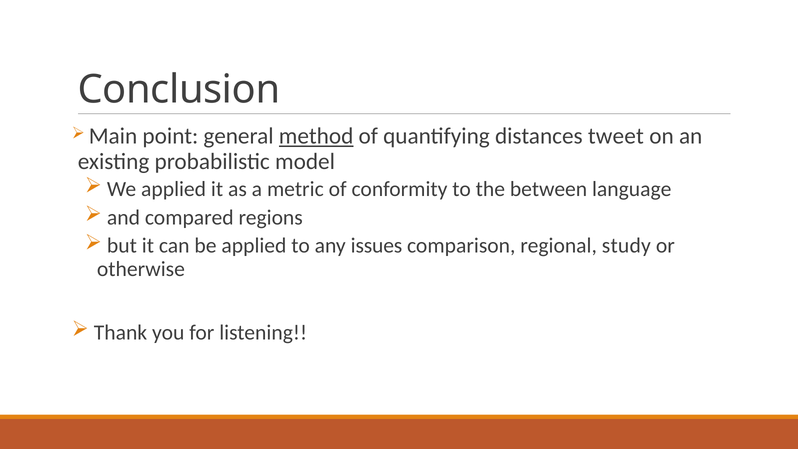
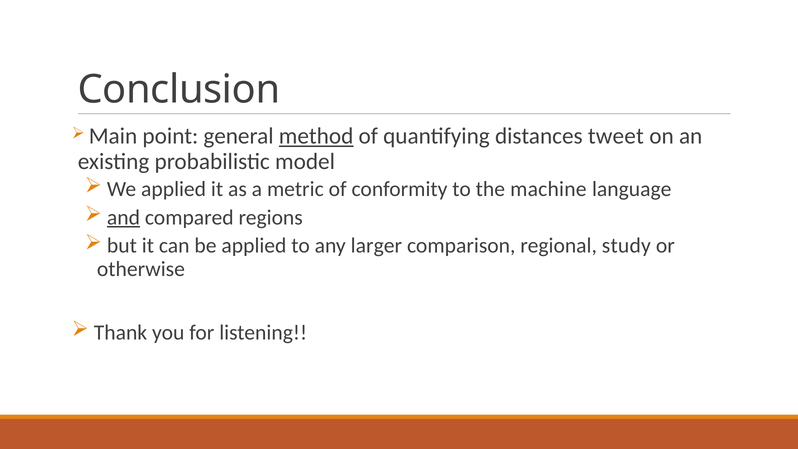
between: between -> machine (548, 189)
and underline: none -> present (123, 217)
issues: issues -> larger (376, 246)
